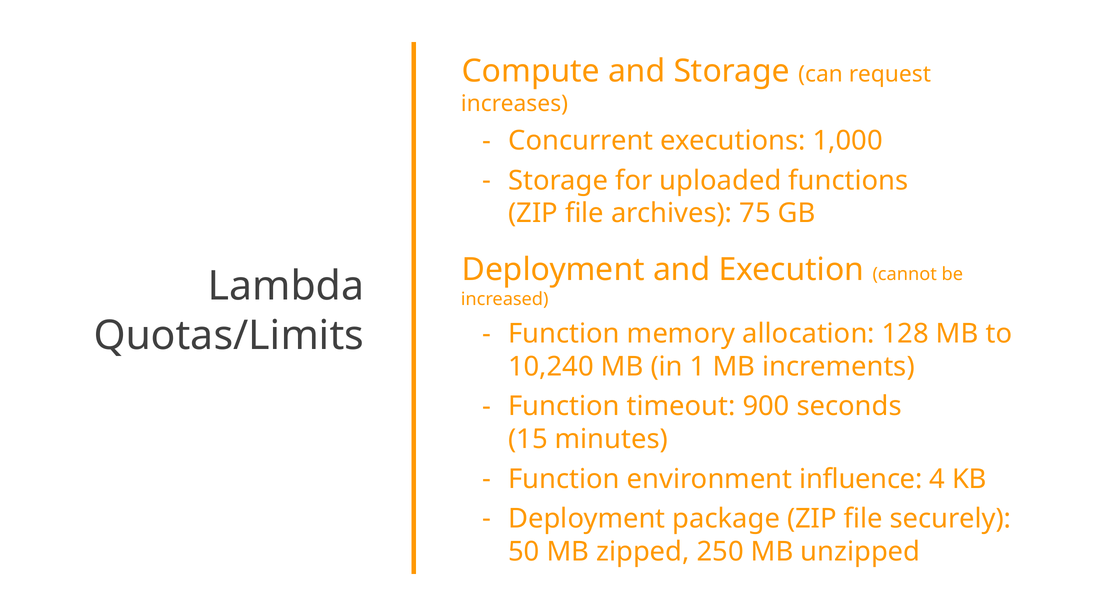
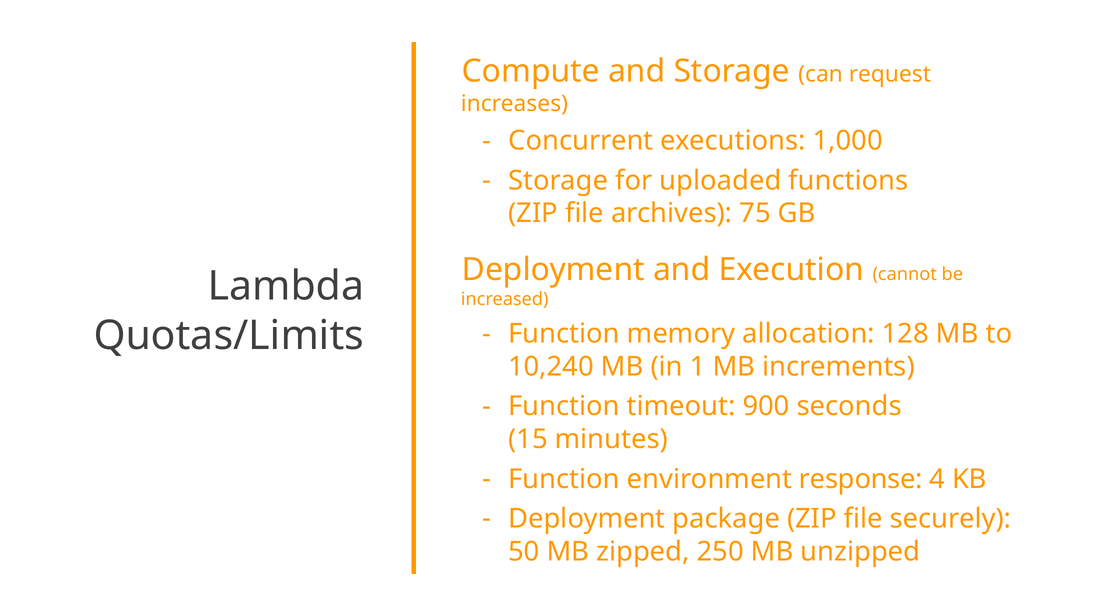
influence: influence -> response (861, 479)
